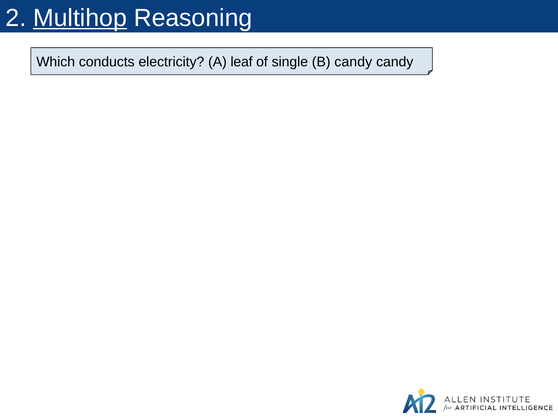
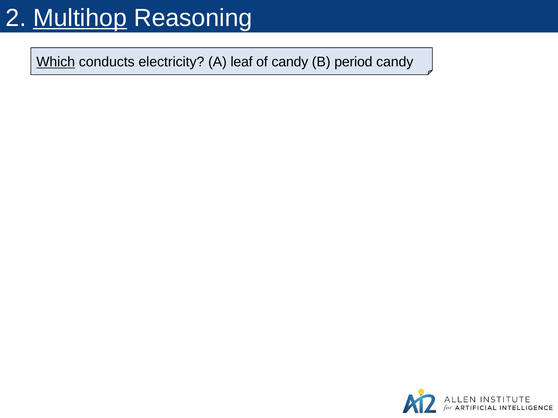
Which underline: none -> present (56, 62)
of single: single -> candy (290, 62)
B candy: candy -> period (353, 62)
